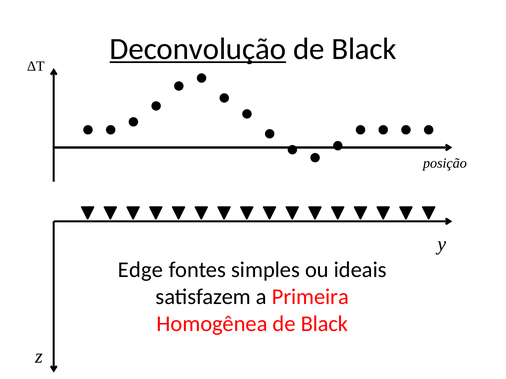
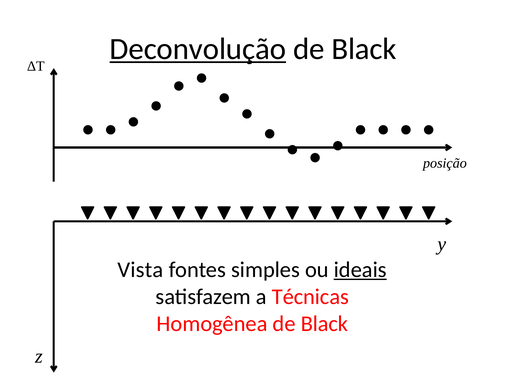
Edge: Edge -> Vista (140, 270)
ideais underline: none -> present (360, 270)
Primeira: Primeira -> Técnicas (310, 297)
